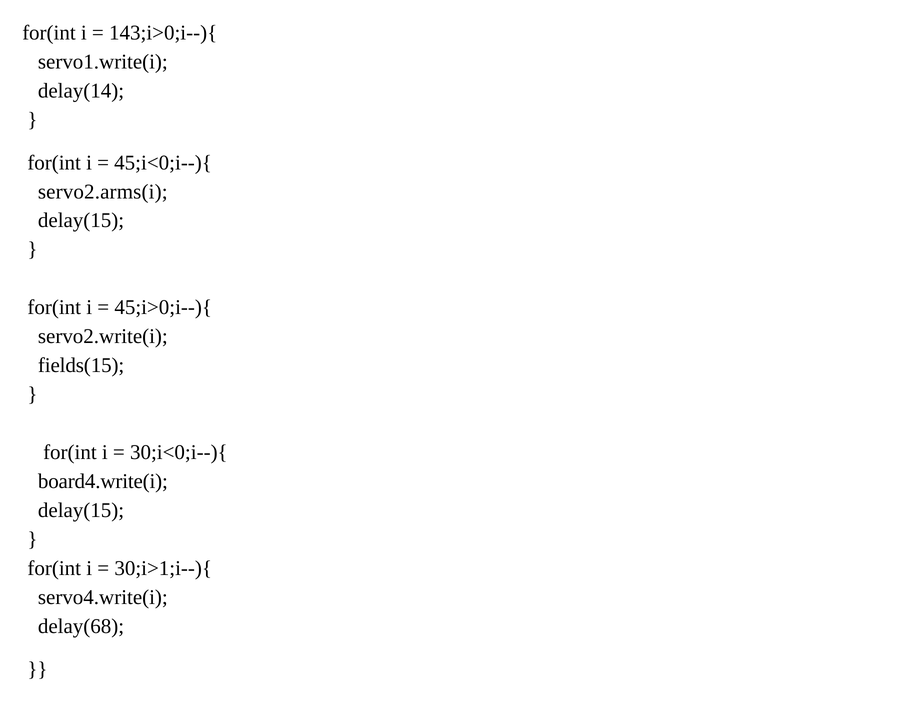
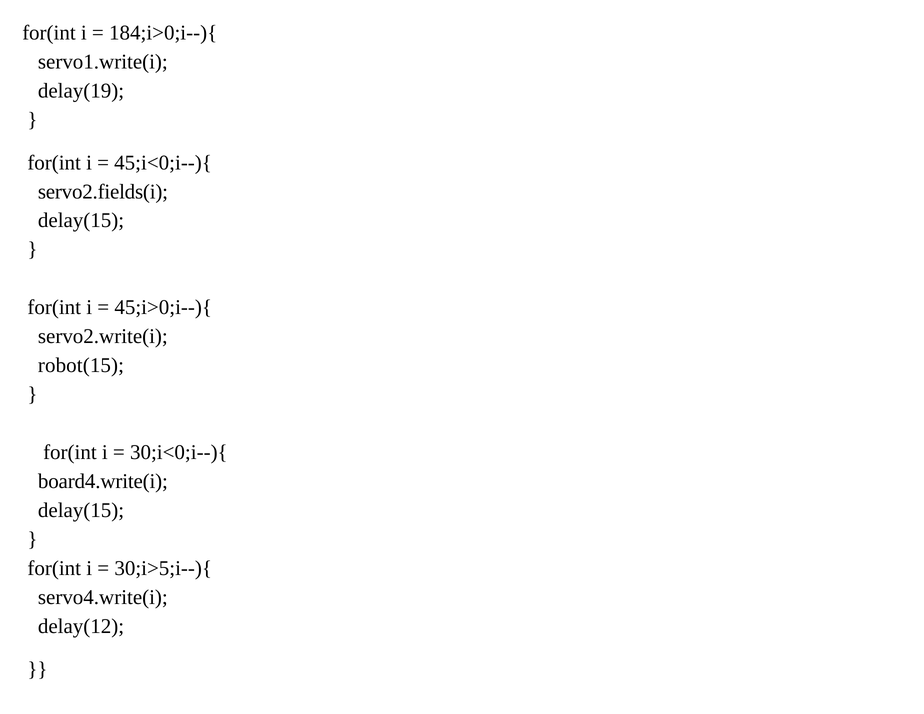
143;i>0;i--){: 143;i>0;i--){ -> 184;i>0;i--){ (163, 33)
delay(14: delay(14 -> delay(19 (81, 91)
servo2.arms(i: servo2.arms(i -> servo2.fields(i (103, 192)
fields(15: fields(15 -> robot(15 (81, 365)
30;i>1;i--){: 30;i>1;i--){ -> 30;i>5;i--){ (163, 568)
delay(68: delay(68 -> delay(12 (81, 626)
